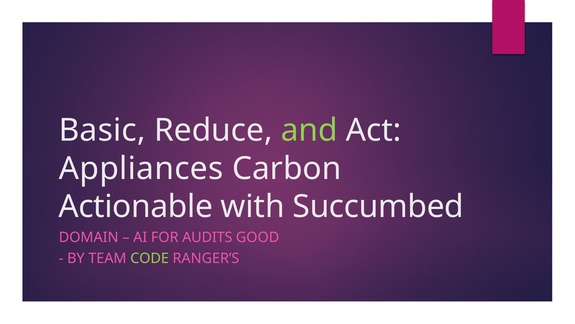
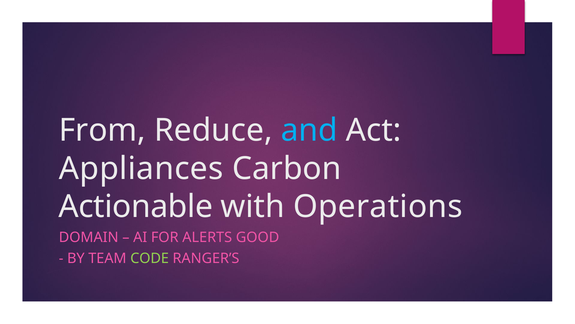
Basic: Basic -> From (102, 130)
and colour: light green -> light blue (309, 130)
Succumbed: Succumbed -> Operations (378, 206)
AUDITS: AUDITS -> ALERTS (207, 237)
